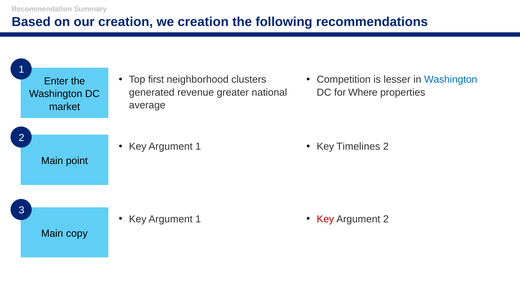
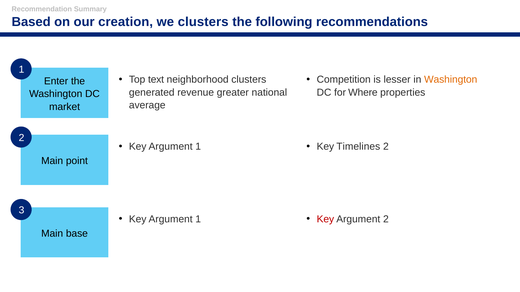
we creation: creation -> clusters (203, 22)
first: first -> text (156, 80)
Washington colour: blue -> orange (451, 80)
copy: copy -> base (77, 234)
